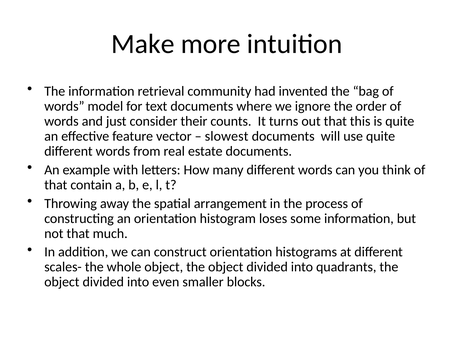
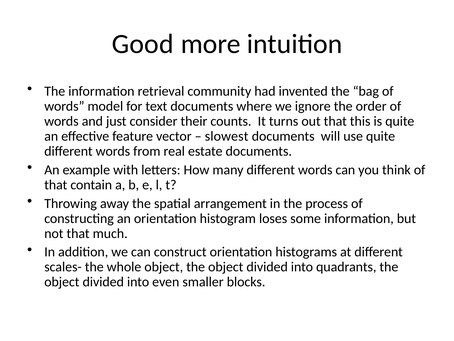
Make: Make -> Good (143, 44)
